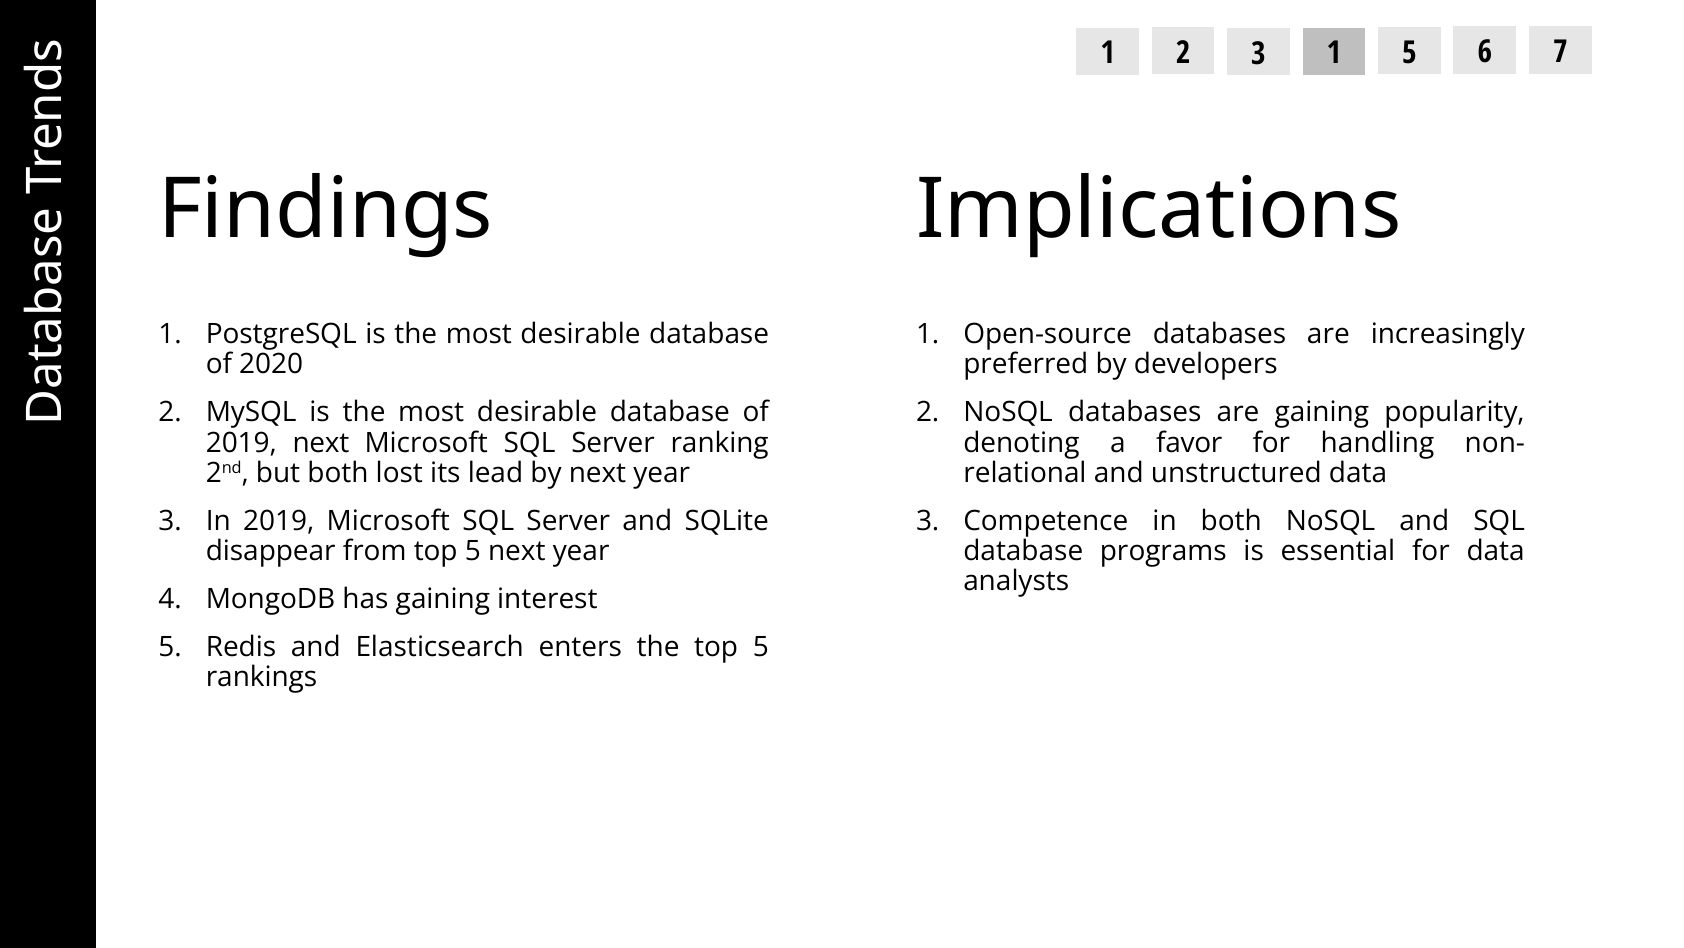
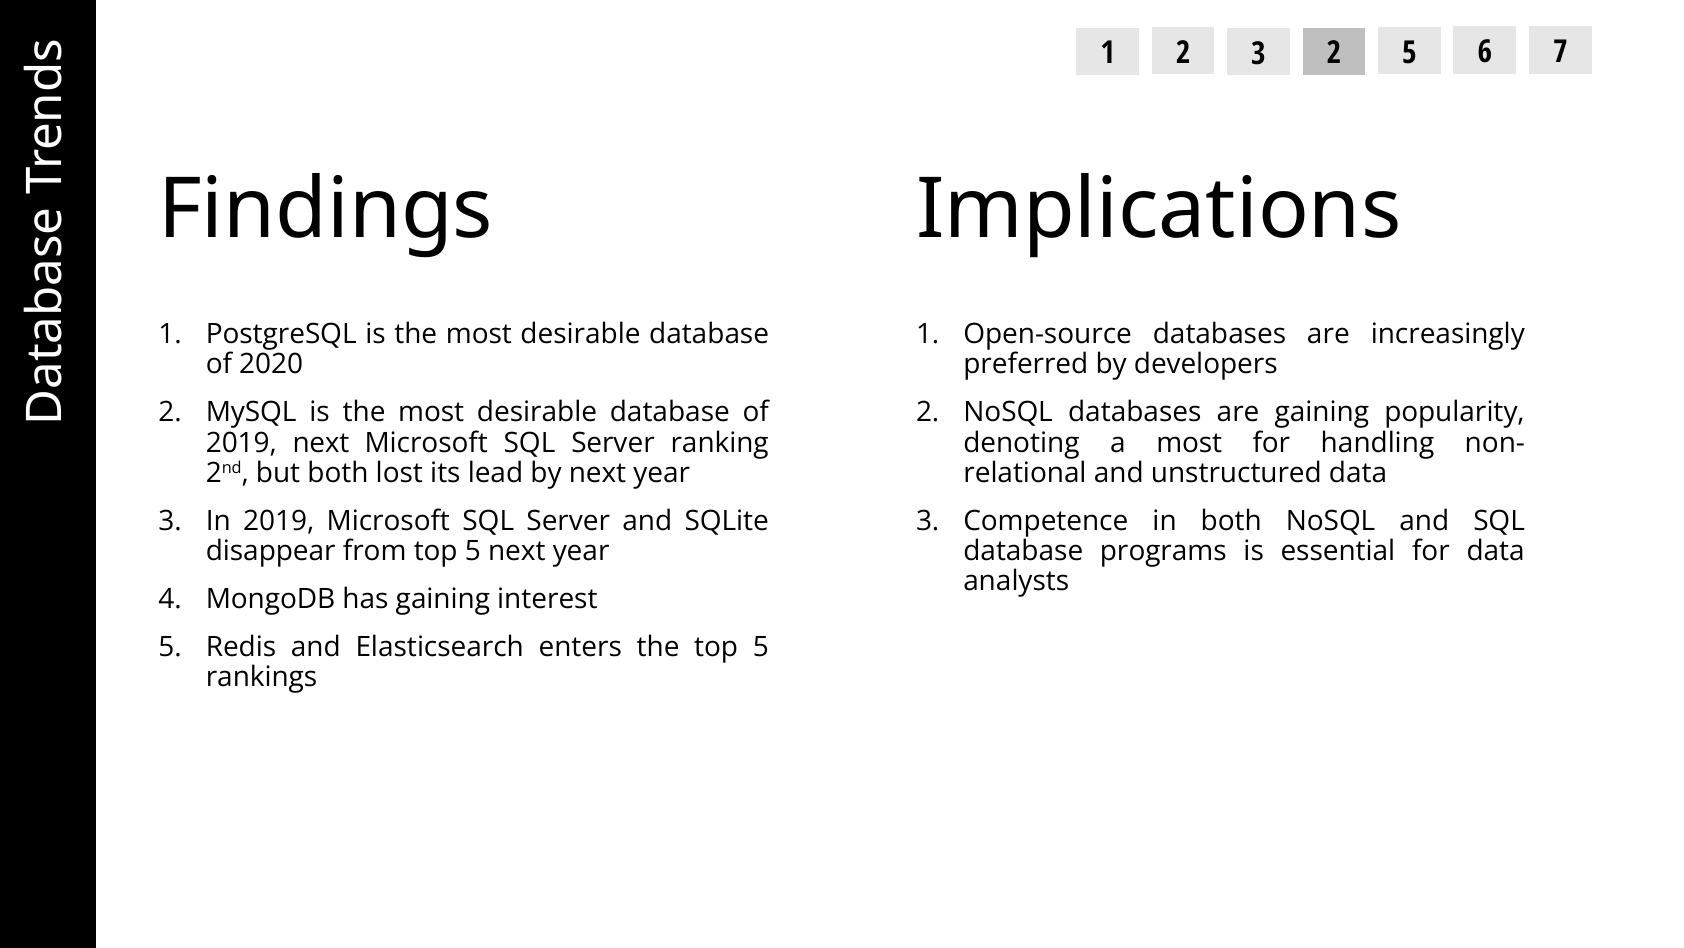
3 1: 1 -> 2 (1334, 53)
a favor: favor -> most (1189, 442)
